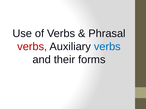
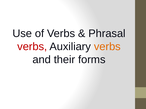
verbs colour: blue -> orange (107, 47)
